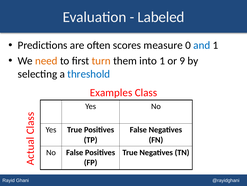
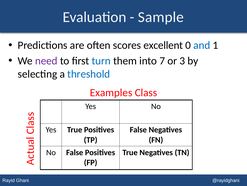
Labeled: Labeled -> Sample (161, 17)
measure: measure -> excellent (163, 45)
need colour: orange -> purple (46, 61)
turn colour: orange -> blue (101, 61)
into 1: 1 -> 7 (162, 61)
9: 9 -> 3 (182, 61)
